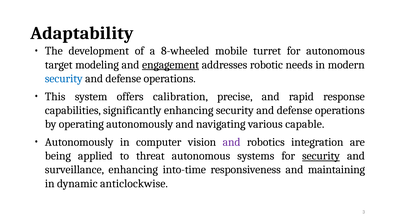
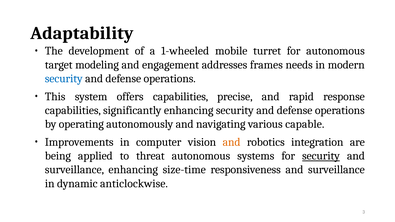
8-wheeled: 8-wheeled -> 1-wheeled (185, 51)
engagement underline: present -> none (171, 65)
robotic: robotic -> frames (266, 65)
offers calibration: calibration -> capabilities (181, 97)
Autonomously: Autonomously -> Improvements (79, 142)
and colour: purple -> orange (232, 142)
into-time: into-time -> size-time (184, 170)
responsiveness and maintaining: maintaining -> surveillance (336, 170)
